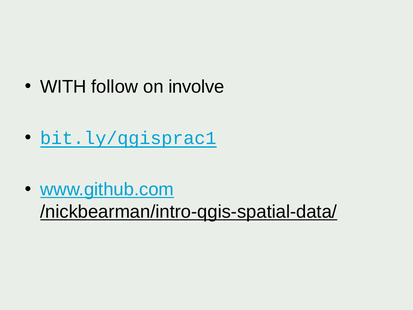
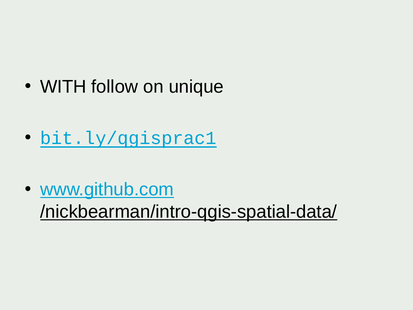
involve: involve -> unique (196, 87)
